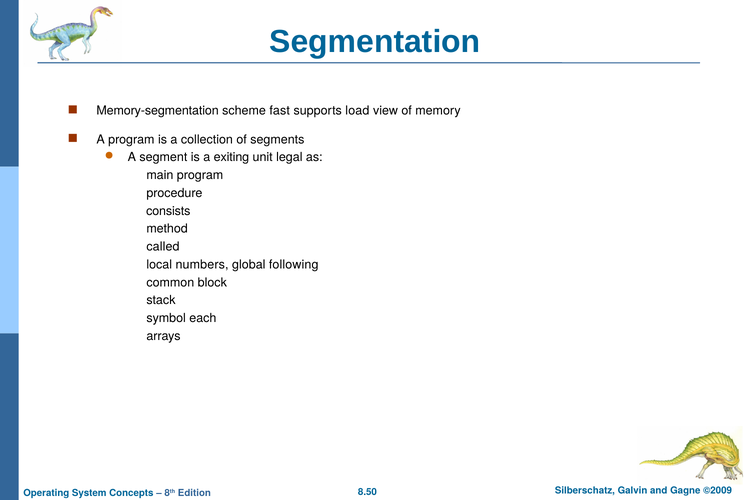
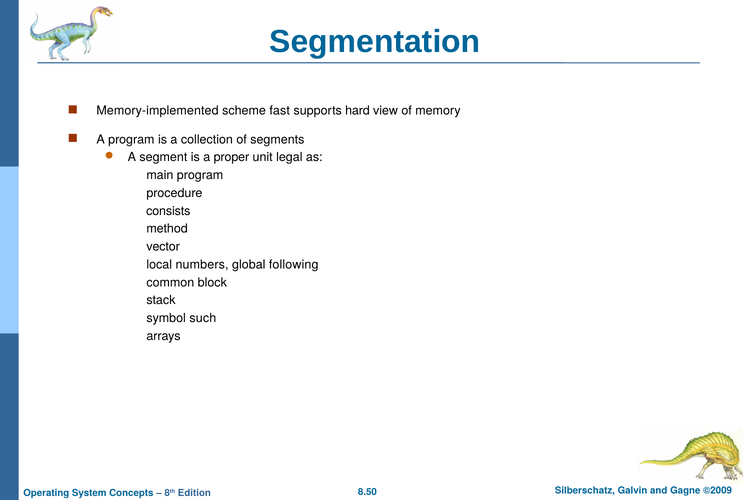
Memory-segmentation: Memory-segmentation -> Memory-implemented (157, 111)
load: load -> hard (357, 111)
exiting: exiting -> proper (231, 157)
called: called -> vector (163, 247)
each: each -> such (203, 318)
